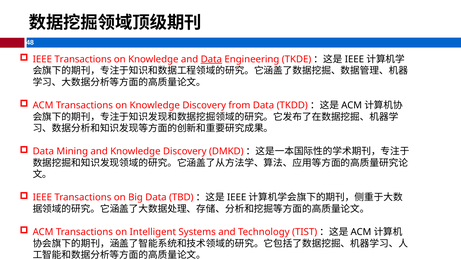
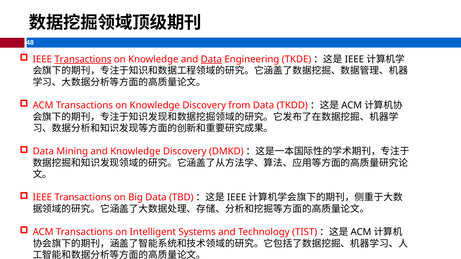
Transactions underline: none -> present (83, 59)
